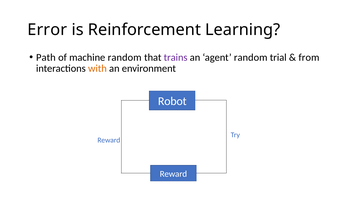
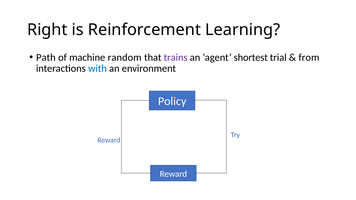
Error: Error -> Right (47, 30)
agent random: random -> shortest (251, 57)
with colour: orange -> blue (97, 69)
Robot: Robot -> Policy (172, 101)
